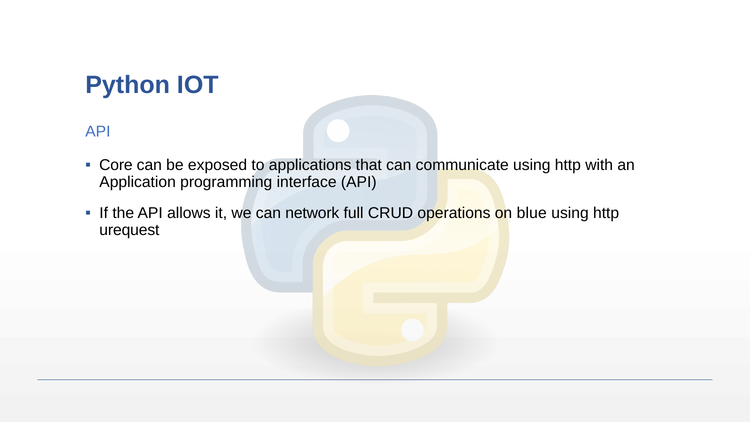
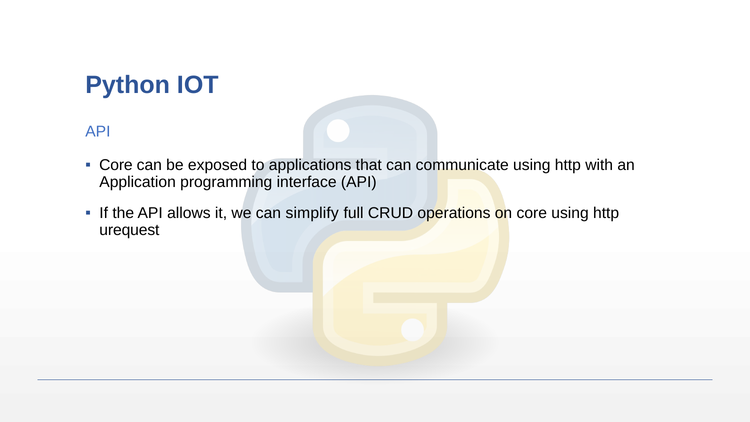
network: network -> simplify (312, 213)
on blue: blue -> core (532, 213)
